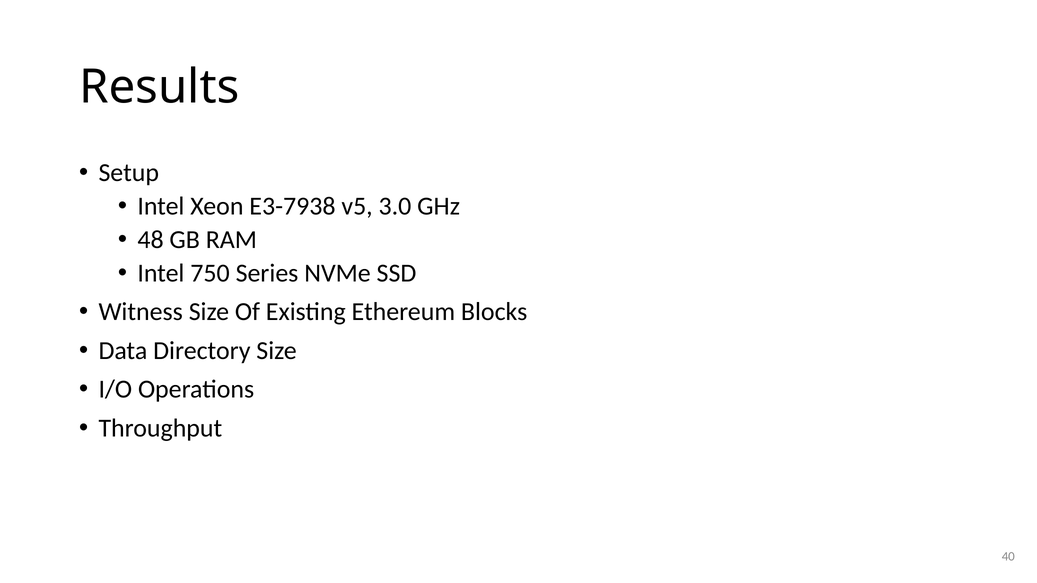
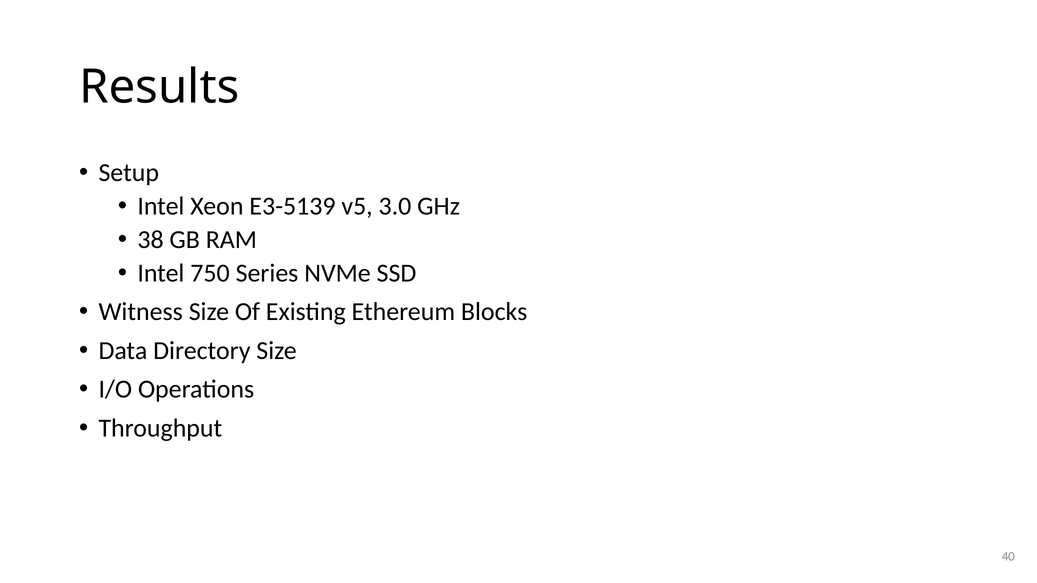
E3-7938: E3-7938 -> E3-5139 (292, 206)
48: 48 -> 38 (151, 240)
